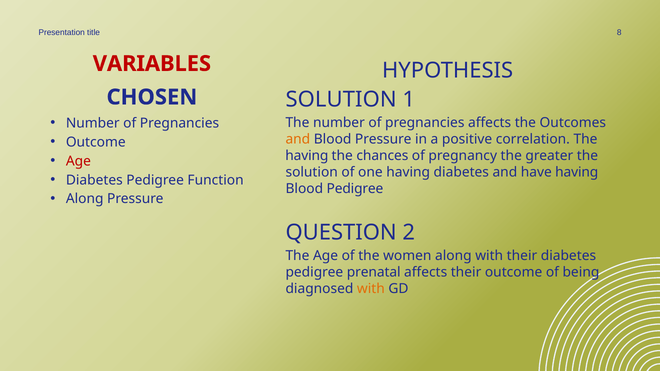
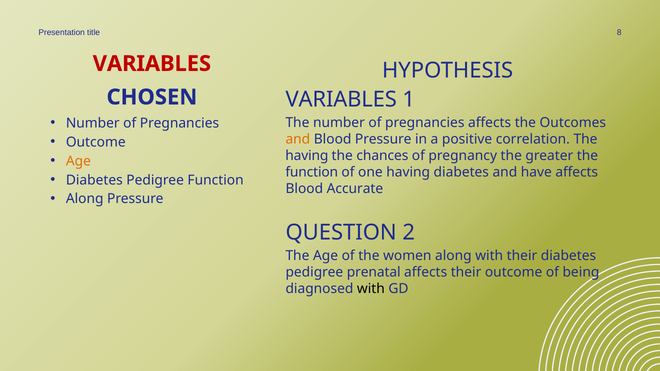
SOLUTION: SOLUTION -> VARIABLES (341, 100)
Age colour: red -> orange (78, 161)
solution: solution -> function (312, 172)
have having: having -> affects (577, 172)
Blood Pedigree: Pedigree -> Accurate (355, 189)
with colour: orange -> black (371, 289)
